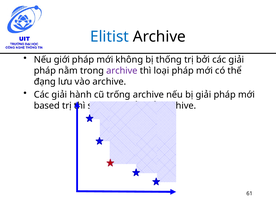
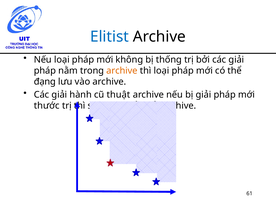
Nếu giới: giới -> loại (62, 60)
archive colour: purple -> orange (122, 71)
trống: trống -> thuật (118, 95)
based: based -> thước (47, 106)
